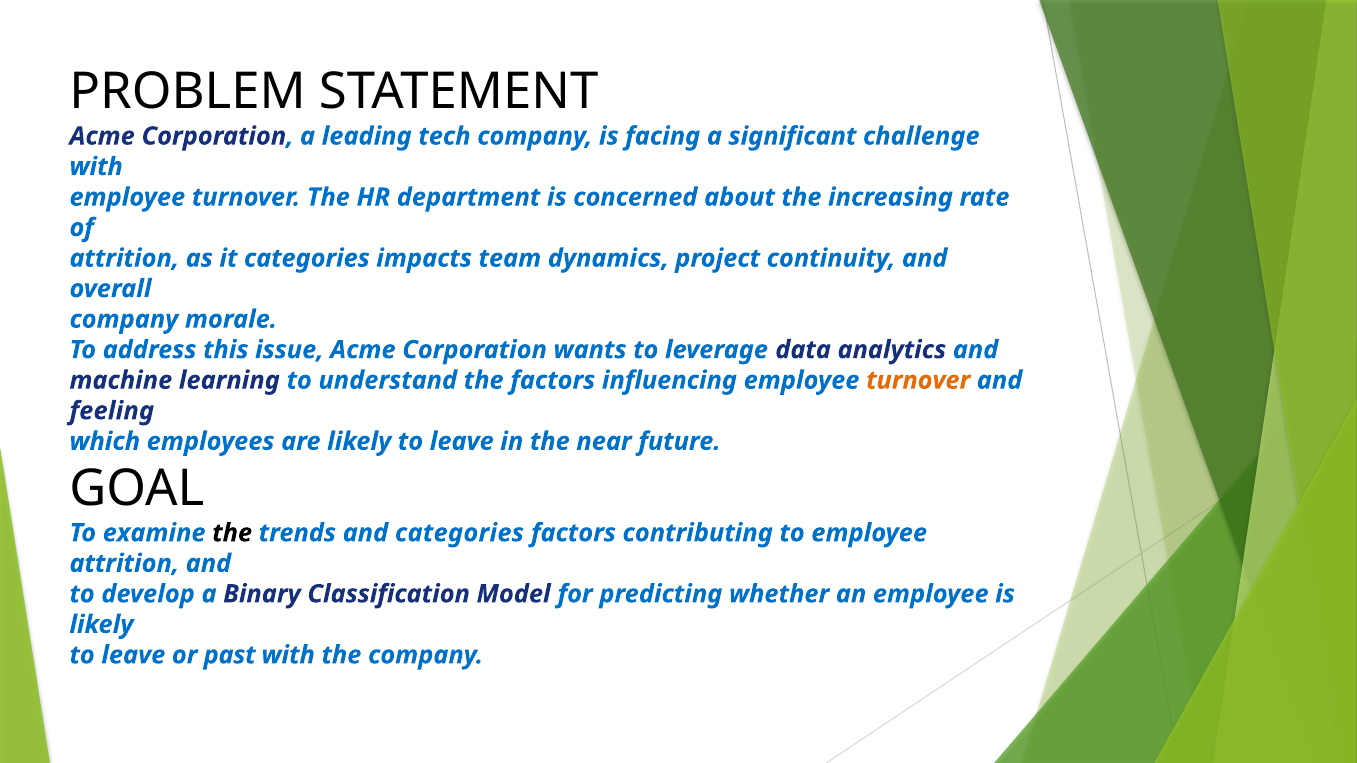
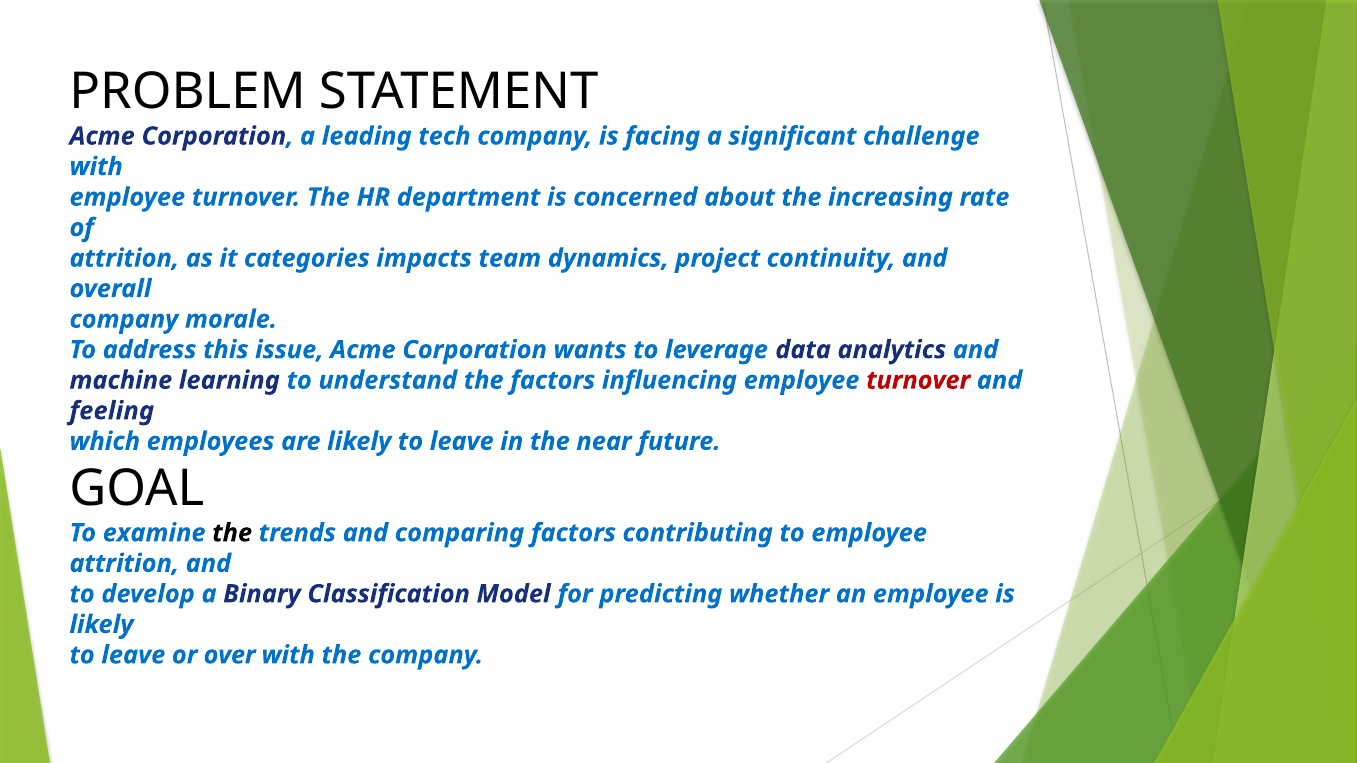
turnover colour: orange -> red (918, 381)
and categories: categories -> comparing (460, 533)
past: past -> over (230, 655)
